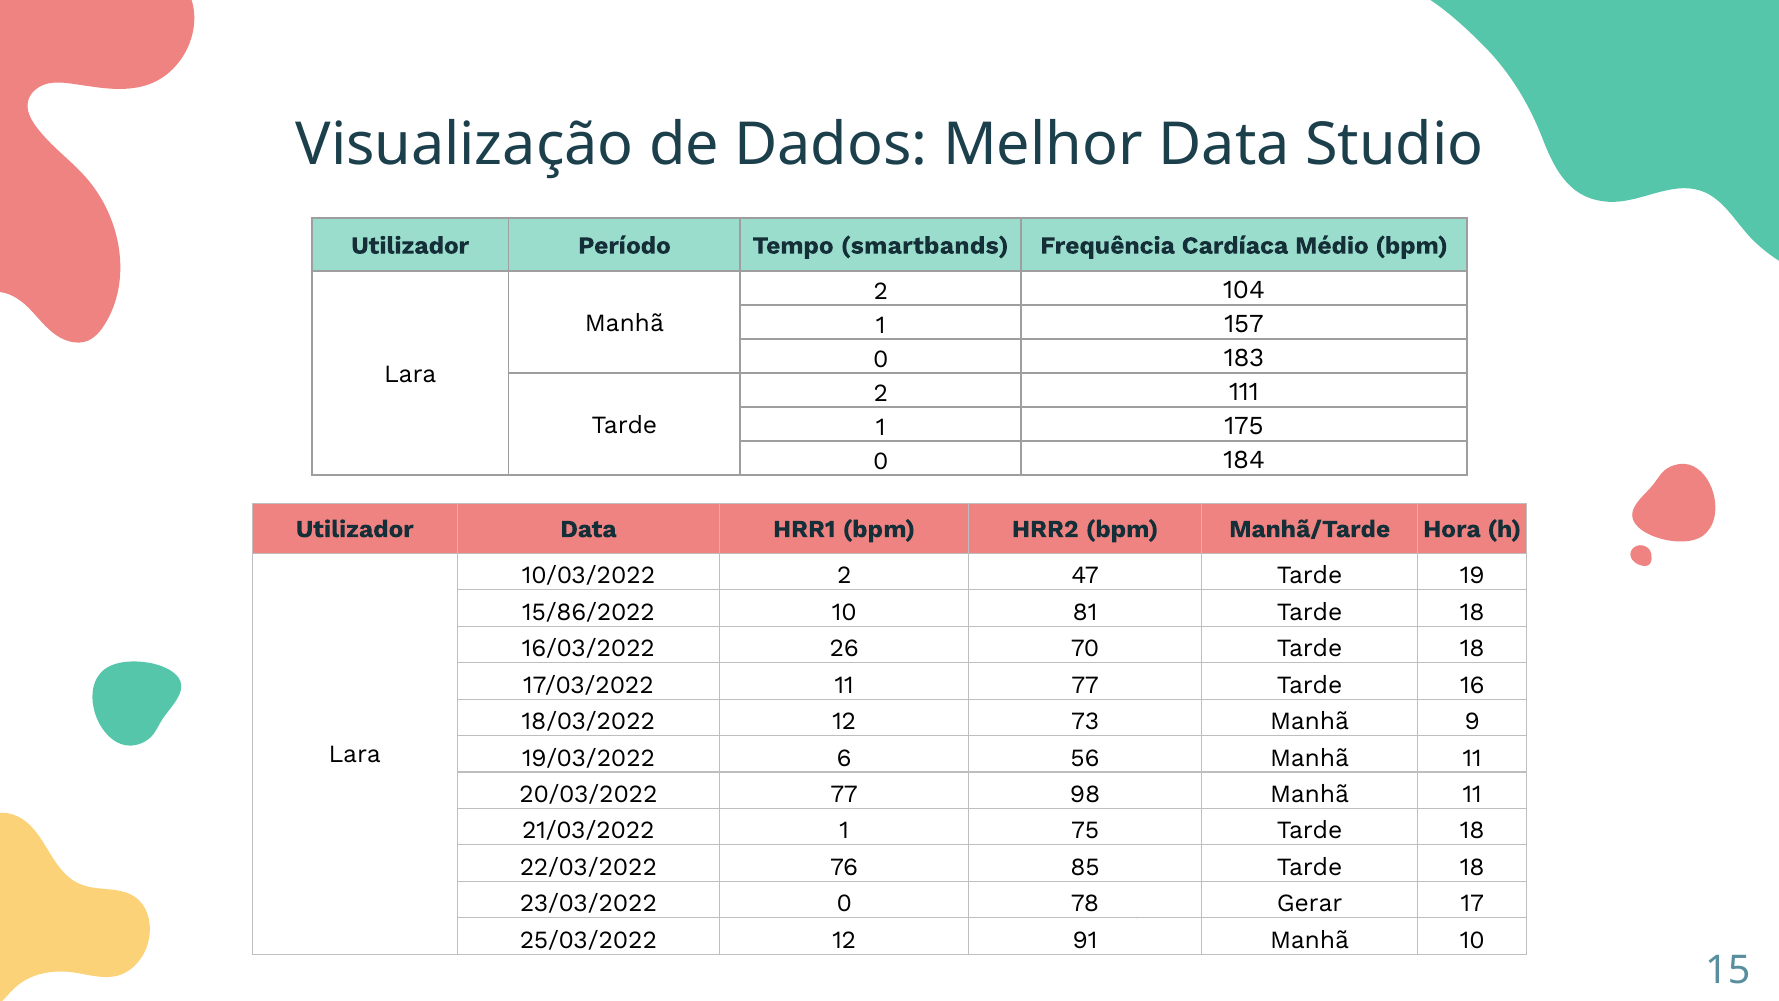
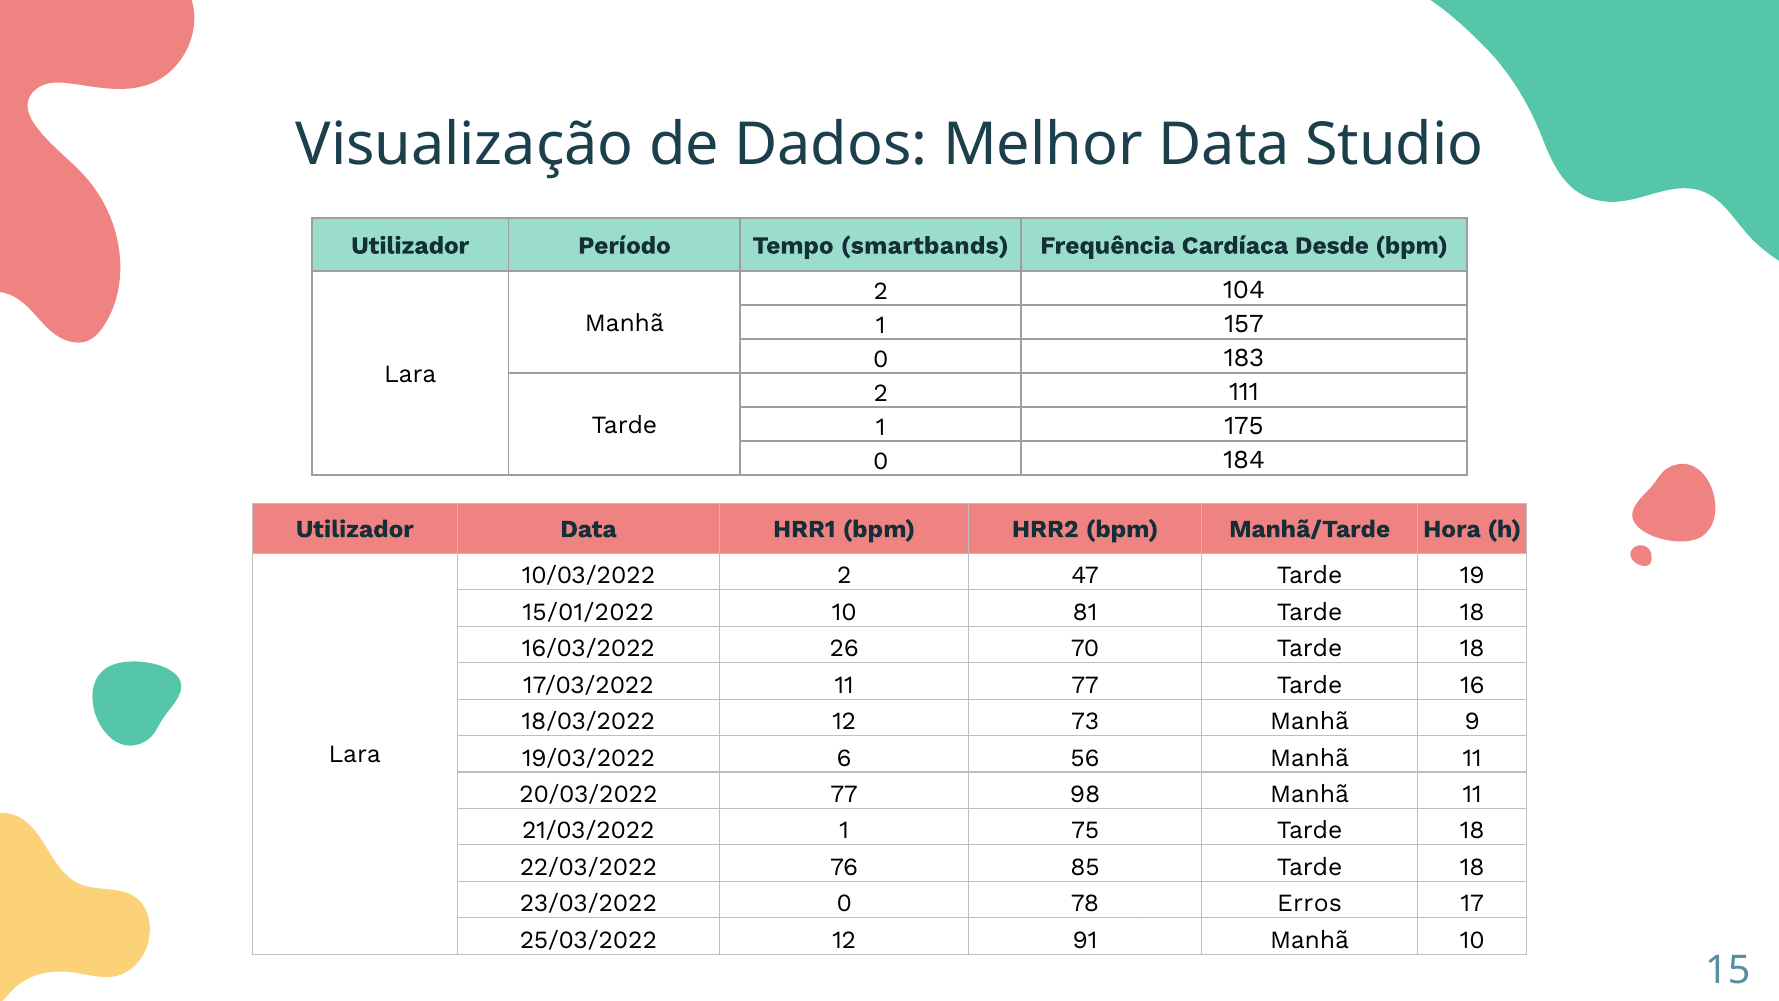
Médio: Médio -> Desde (1332, 245)
15/86/2022: 15/86/2022 -> 15/01/2022 (588, 612)
Gerar: Gerar -> Erros (1309, 903)
